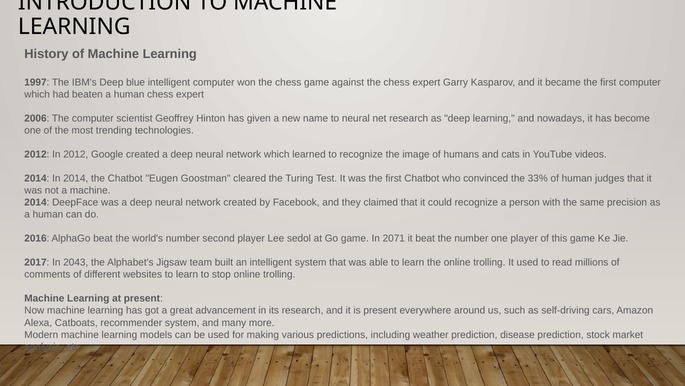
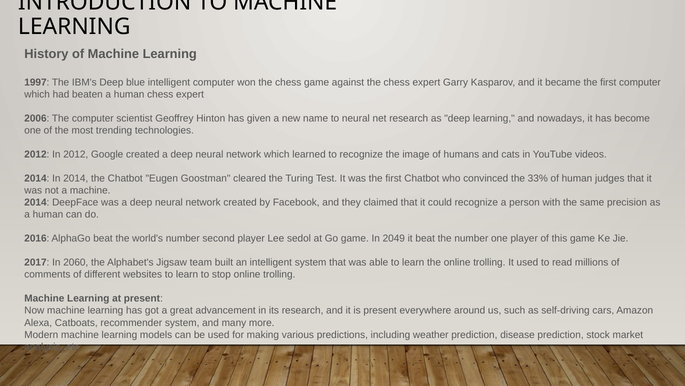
2071: 2071 -> 2049 (394, 238)
2043: 2043 -> 2060 (76, 262)
